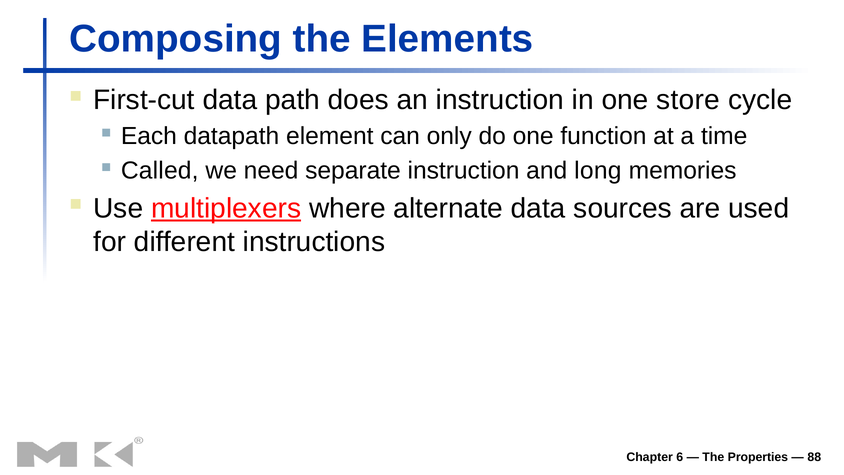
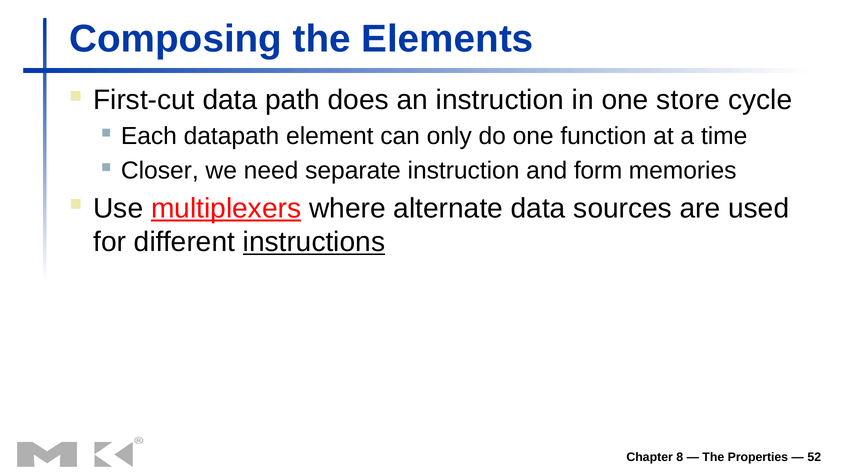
Called: Called -> Closer (160, 171)
long: long -> form (598, 171)
instructions underline: none -> present (314, 242)
6: 6 -> 8 (680, 457)
88: 88 -> 52 (814, 457)
